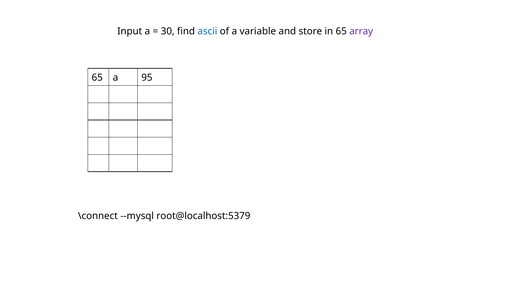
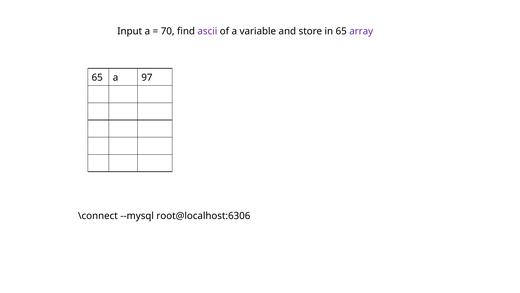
30: 30 -> 70 (168, 31)
ascii colour: blue -> purple (207, 31)
95: 95 -> 97 (147, 77)
root@localhost:5379: root@localhost:5379 -> root@localhost:6306 (203, 216)
